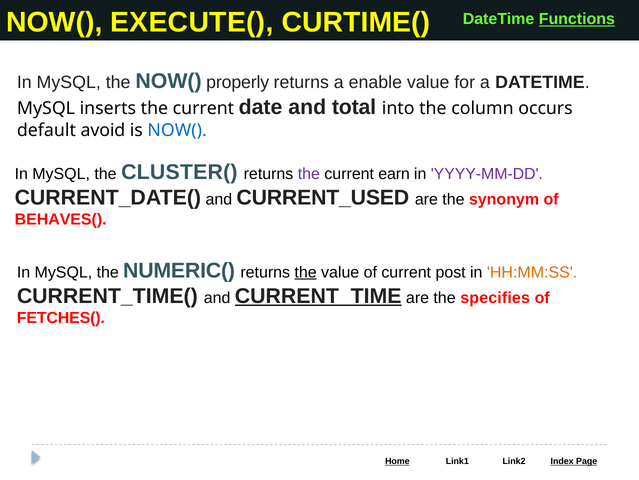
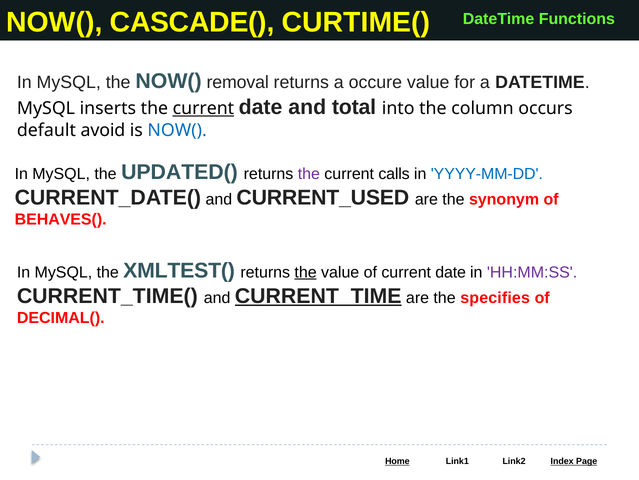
EXECUTE(: EXECUTE( -> CASCADE( (192, 22)
Functions underline: present -> none (577, 19)
properly: properly -> removal (238, 82)
enable: enable -> occure (375, 82)
current underline: none -> present (203, 108)
CLUSTER(: CLUSTER( -> UPDATED( (179, 172)
earn: earn -> calls (394, 174)
YYYY-MM-DD colour: purple -> blue (487, 174)
NUMERIC(: NUMERIC( -> XMLTEST( (179, 270)
of current post: post -> date (451, 272)
HH:MM:SS colour: orange -> purple (532, 272)
FETCHES(: FETCHES( -> DECIMAL( (61, 318)
